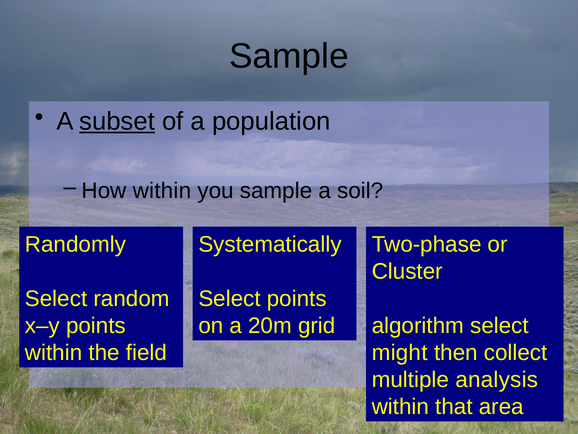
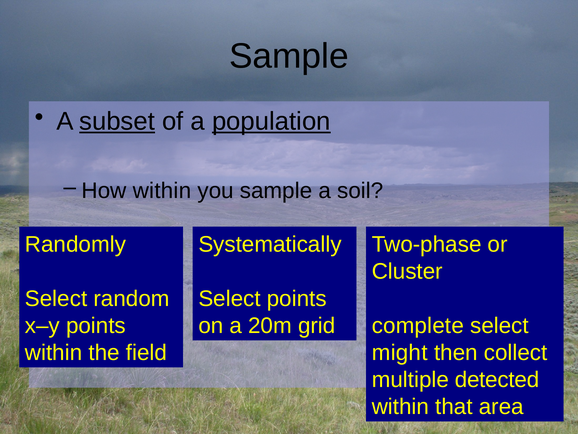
population underline: none -> present (271, 121)
algorithm: algorithm -> complete (418, 325)
analysis: analysis -> detected (497, 379)
